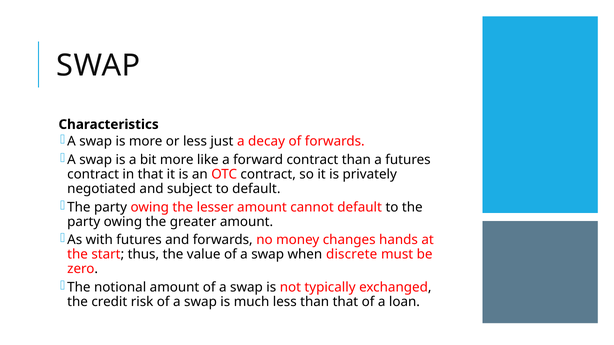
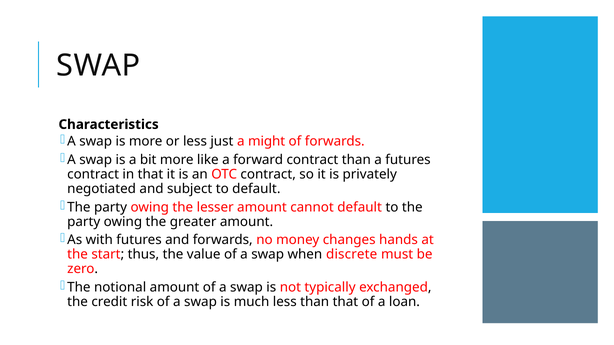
decay: decay -> might (267, 142)
